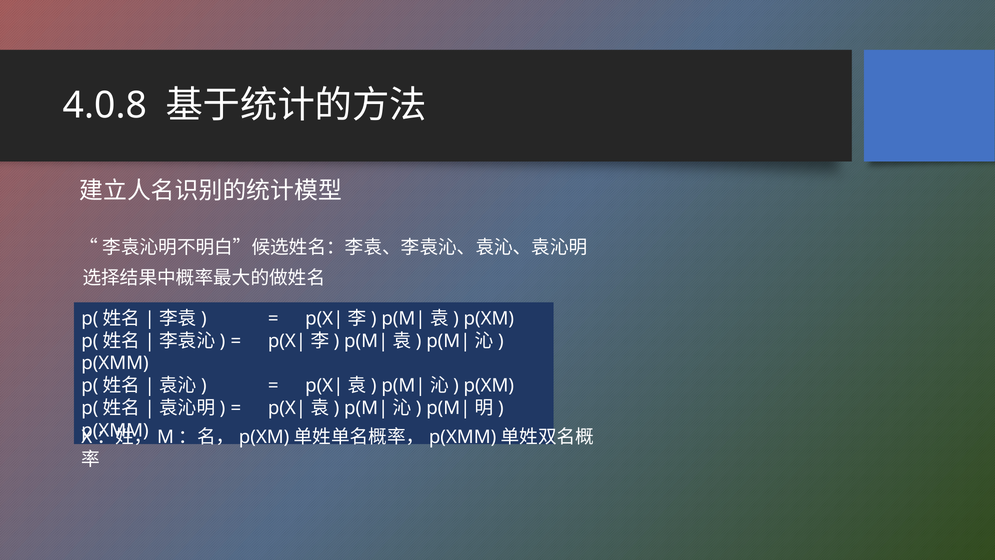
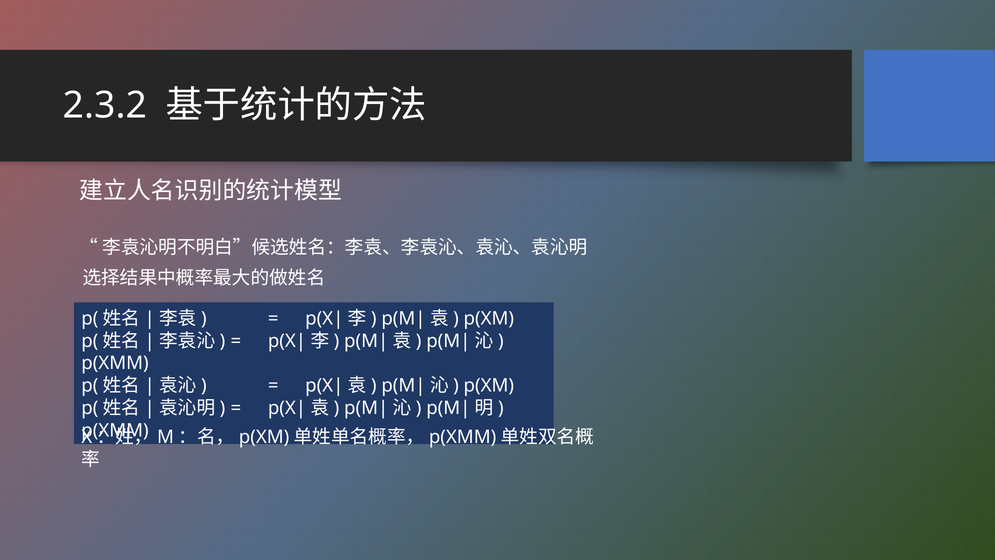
4.0.8: 4.0.8 -> 2.3.2 (105, 105)
